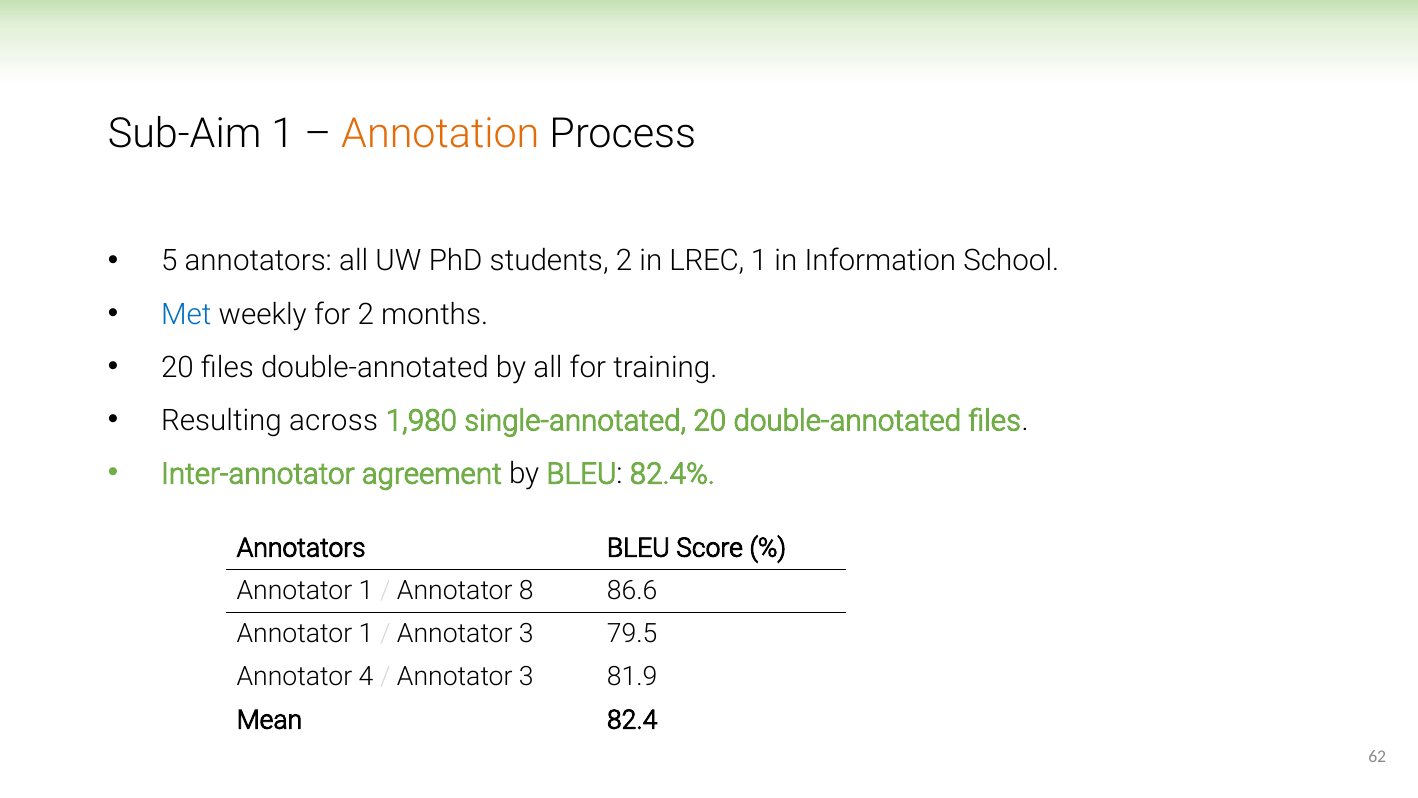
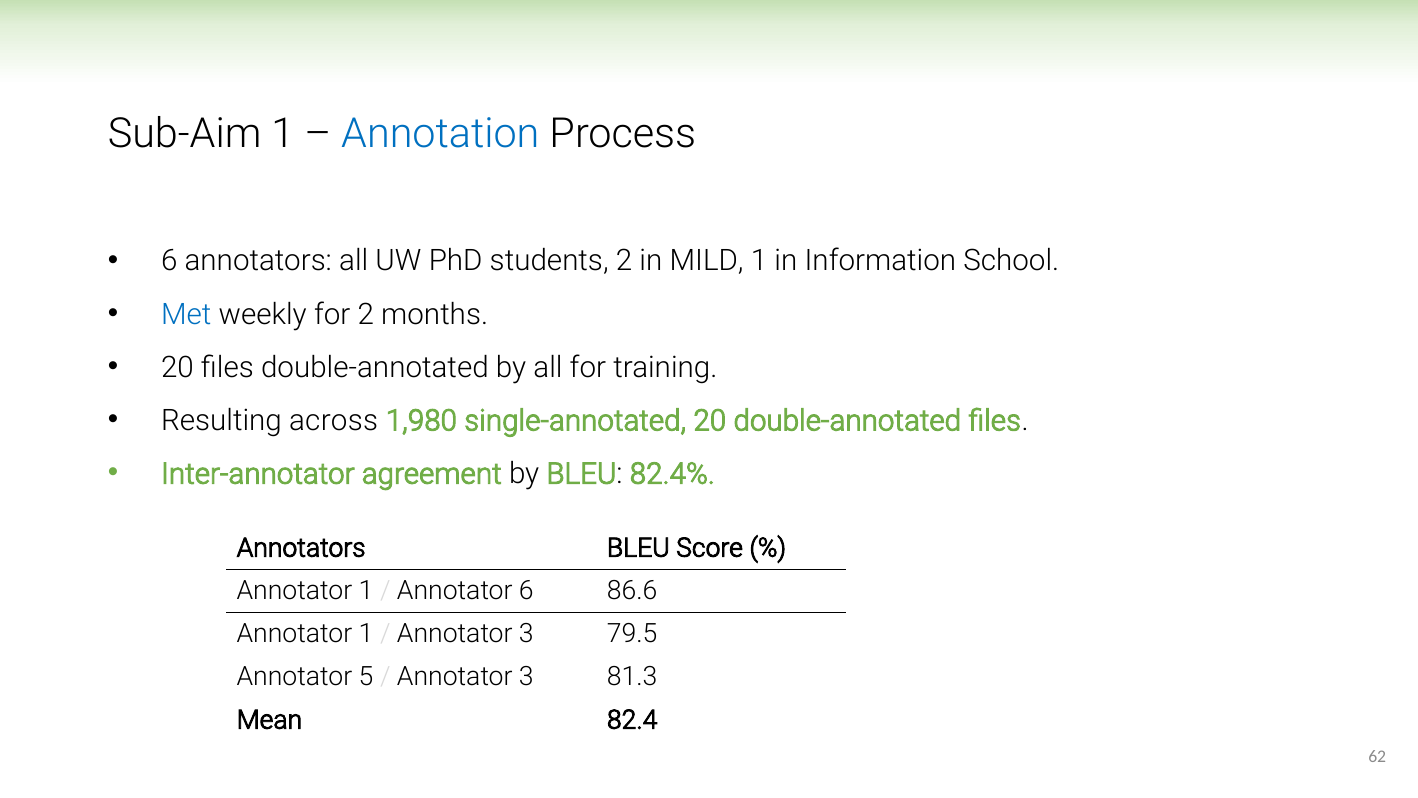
Annotation colour: orange -> blue (440, 133)
5: 5 -> 6 (169, 261)
LREC: LREC -> MILD (707, 261)
Annotator 8: 8 -> 6 (526, 590)
4: 4 -> 5 (366, 676)
81.9: 81.9 -> 81.3 (632, 676)
